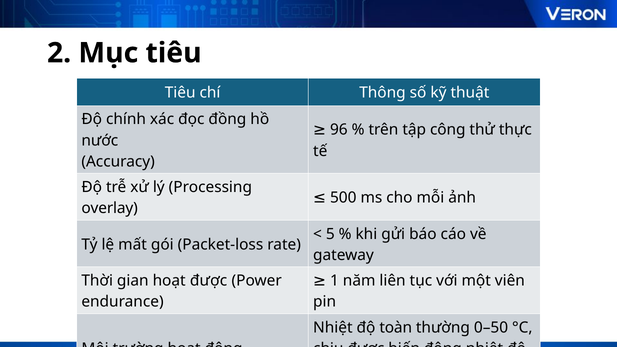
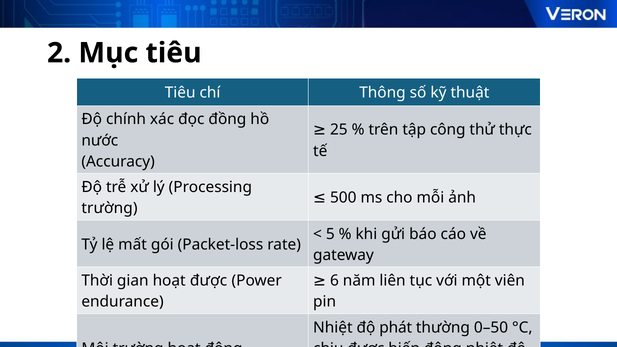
96: 96 -> 25 (339, 130)
overlay: overlay -> trường (110, 208)
1: 1 -> 6 (334, 281)
toàn: toàn -> phát (396, 328)
